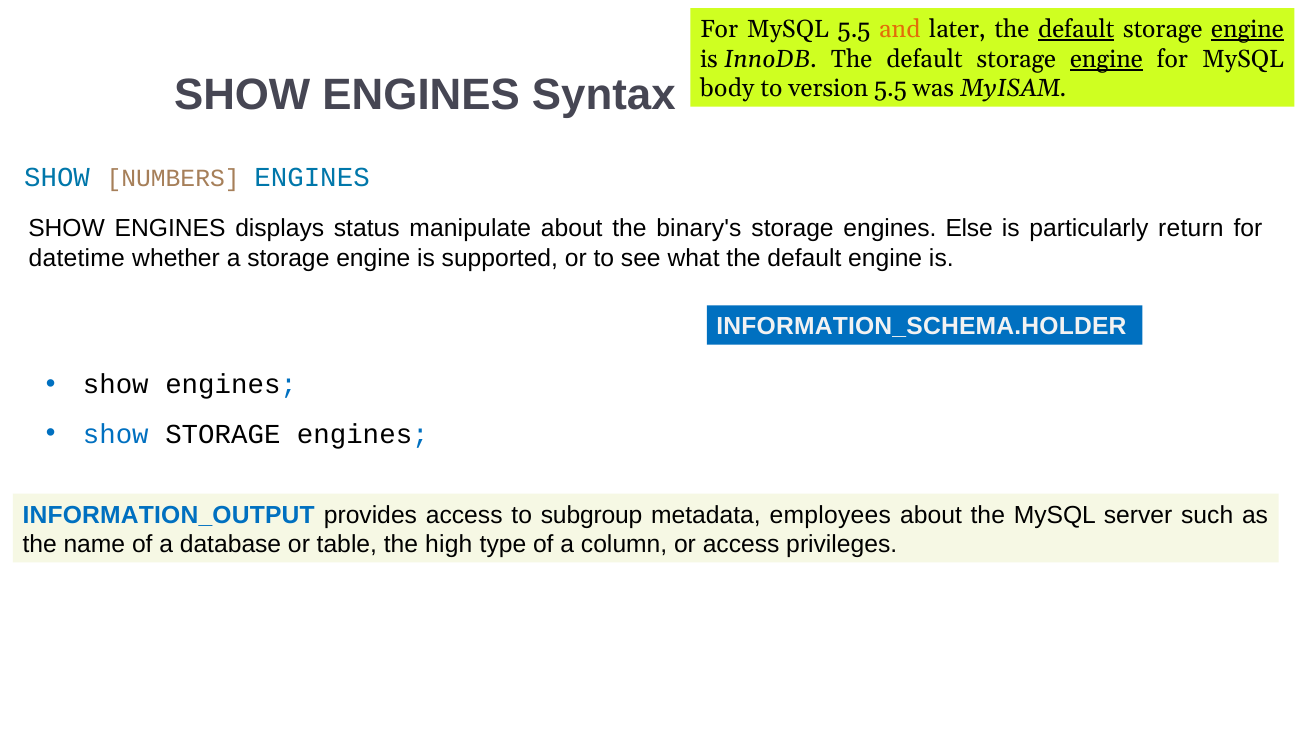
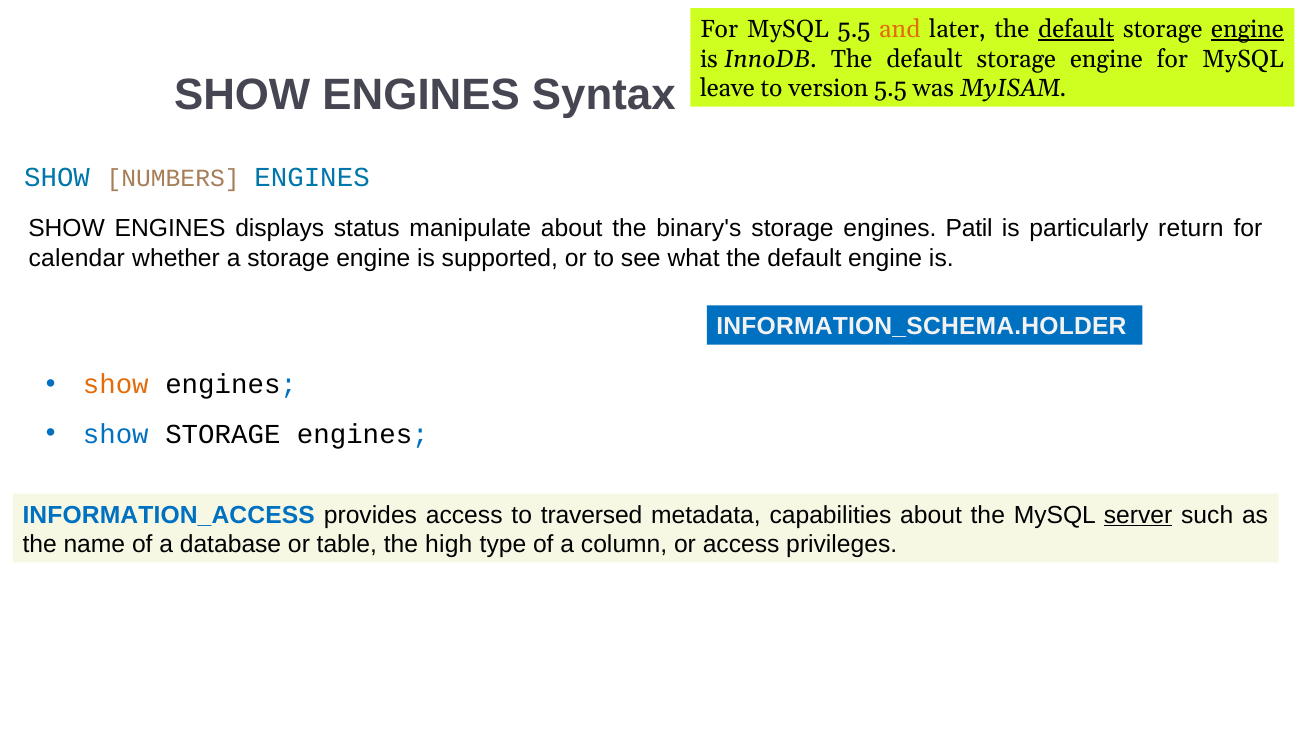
engine underline: present -> none (1106, 59)
body: body -> leave (727, 89)
Else: Else -> Patil (969, 228)
datetime: datetime -> calendar (77, 258)
show colour: black -> orange (116, 385)
INFORMATION_OUTPUT: INFORMATION_OUTPUT -> INFORMATION_ACCESS (169, 515)
subgroup: subgroup -> traversed (592, 515)
employees: employees -> capabilities (830, 515)
server underline: none -> present (1138, 515)
